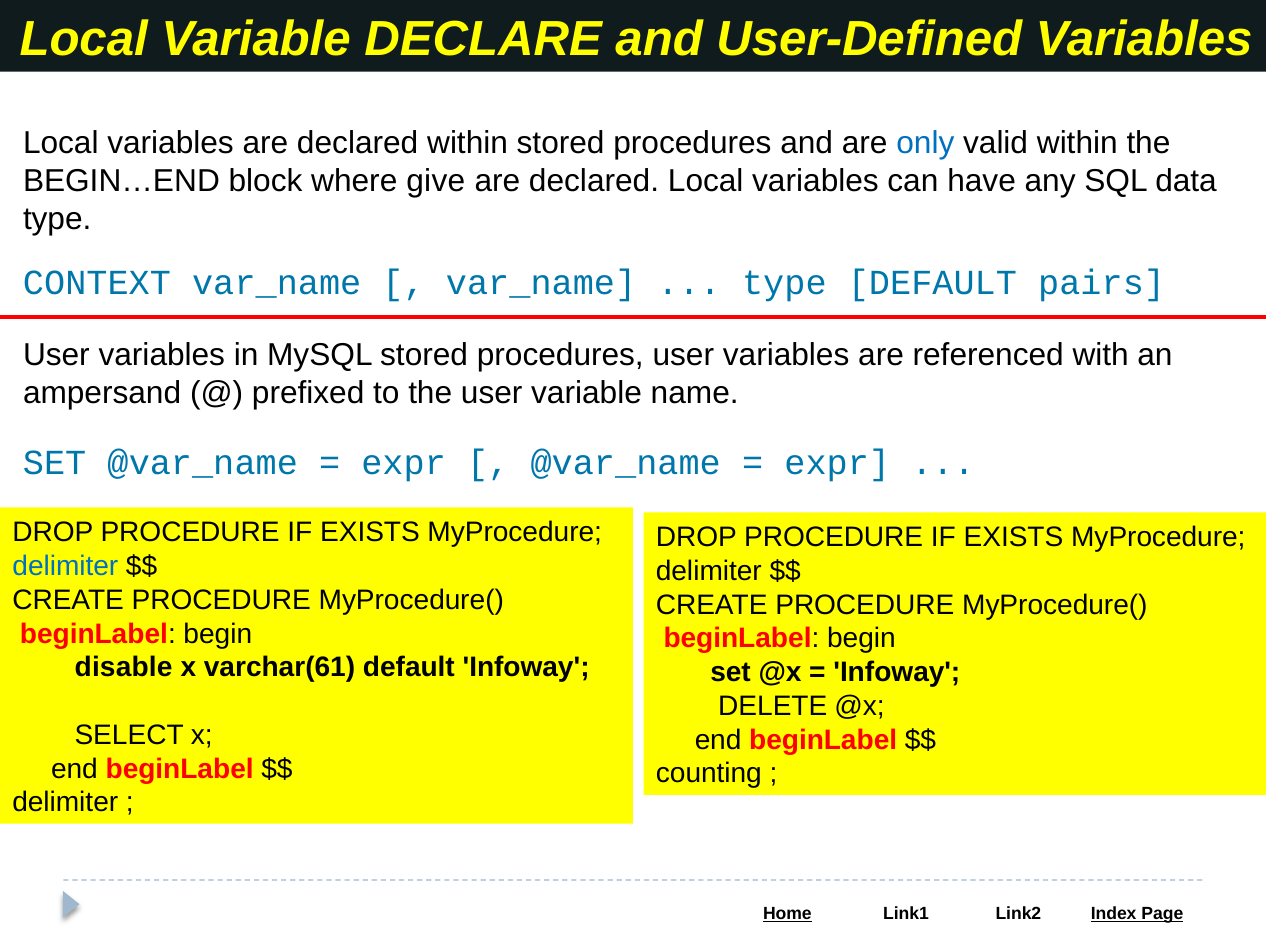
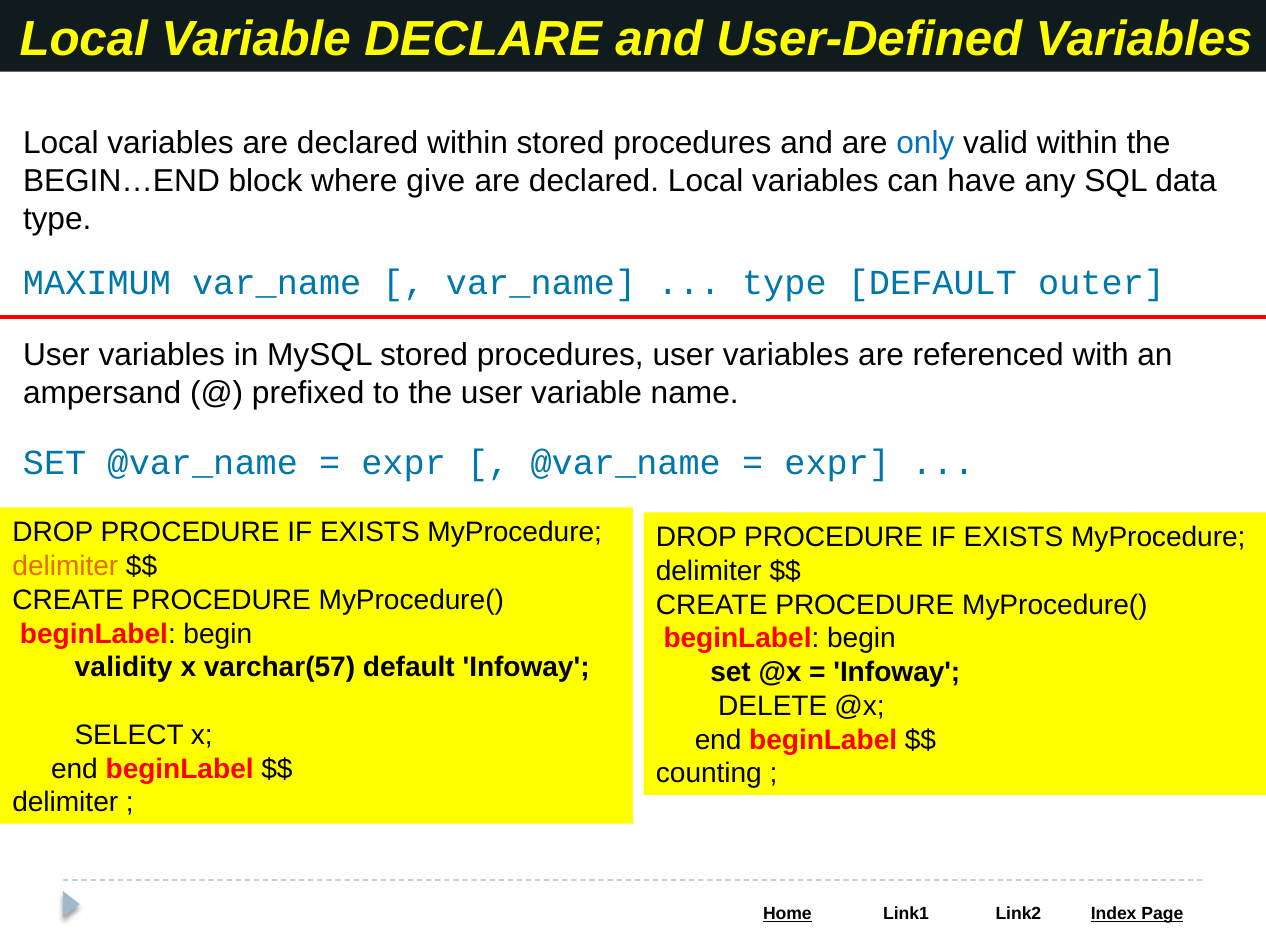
CONTEXT: CONTEXT -> MAXIMUM (97, 283)
pairs: pairs -> outer (1102, 283)
delimiter colour: blue -> orange (65, 566)
disable: disable -> validity (124, 667)
varchar(61: varchar(61 -> varchar(57 (280, 667)
